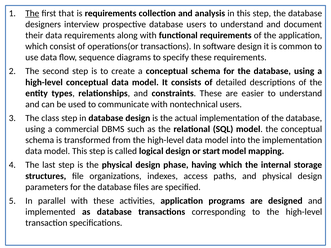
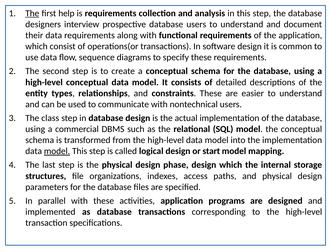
that: that -> help (66, 13)
model underline: none -> present (57, 151)
phase having: having -> design (204, 165)
